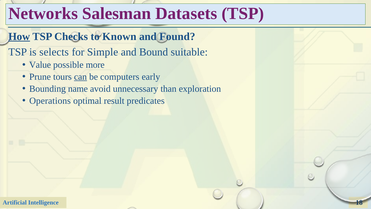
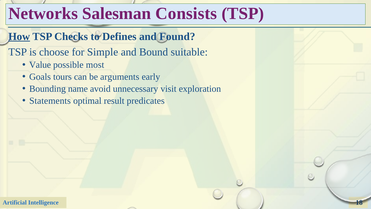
Datasets: Datasets -> Consists (186, 14)
Known: Known -> Defines (119, 36)
selects: selects -> choose (54, 52)
more: more -> most (95, 65)
Prune: Prune -> Goals (40, 77)
can underline: present -> none (80, 77)
computers: computers -> arguments (120, 77)
than: than -> visit (168, 89)
Operations: Operations -> Statements (50, 101)
